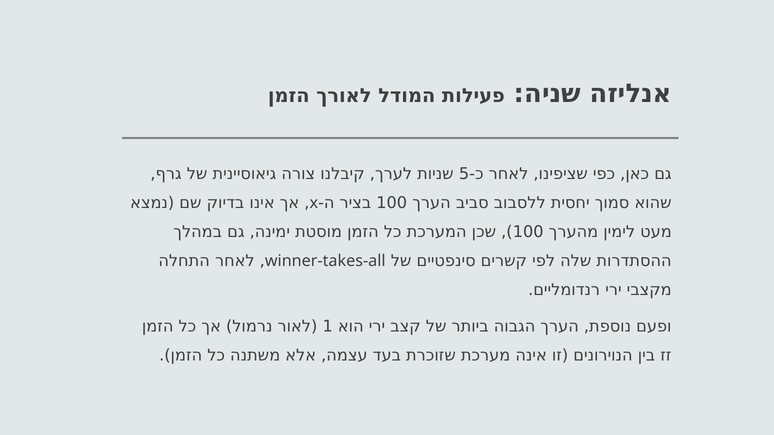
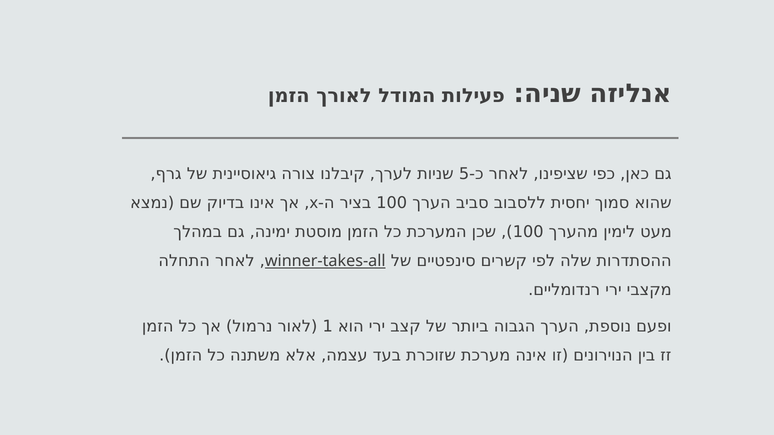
winner-takes-all underline: none -> present (325, 261)
